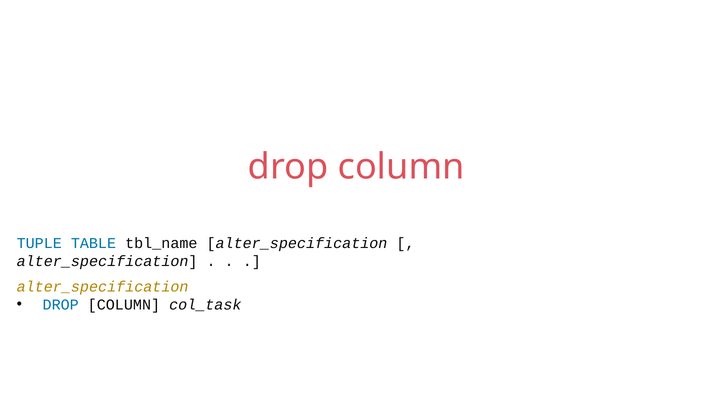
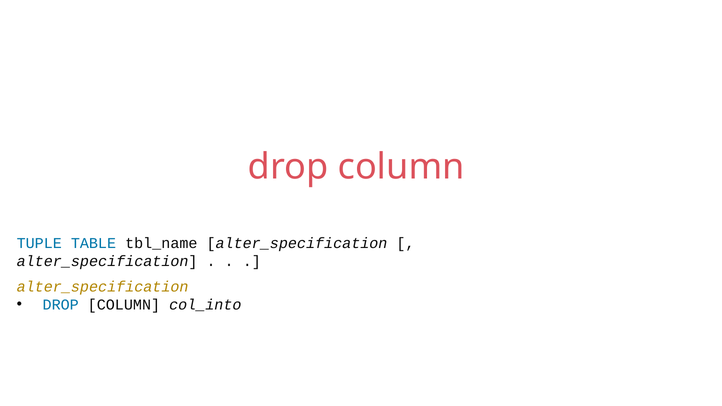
col_task: col_task -> col_into (205, 305)
